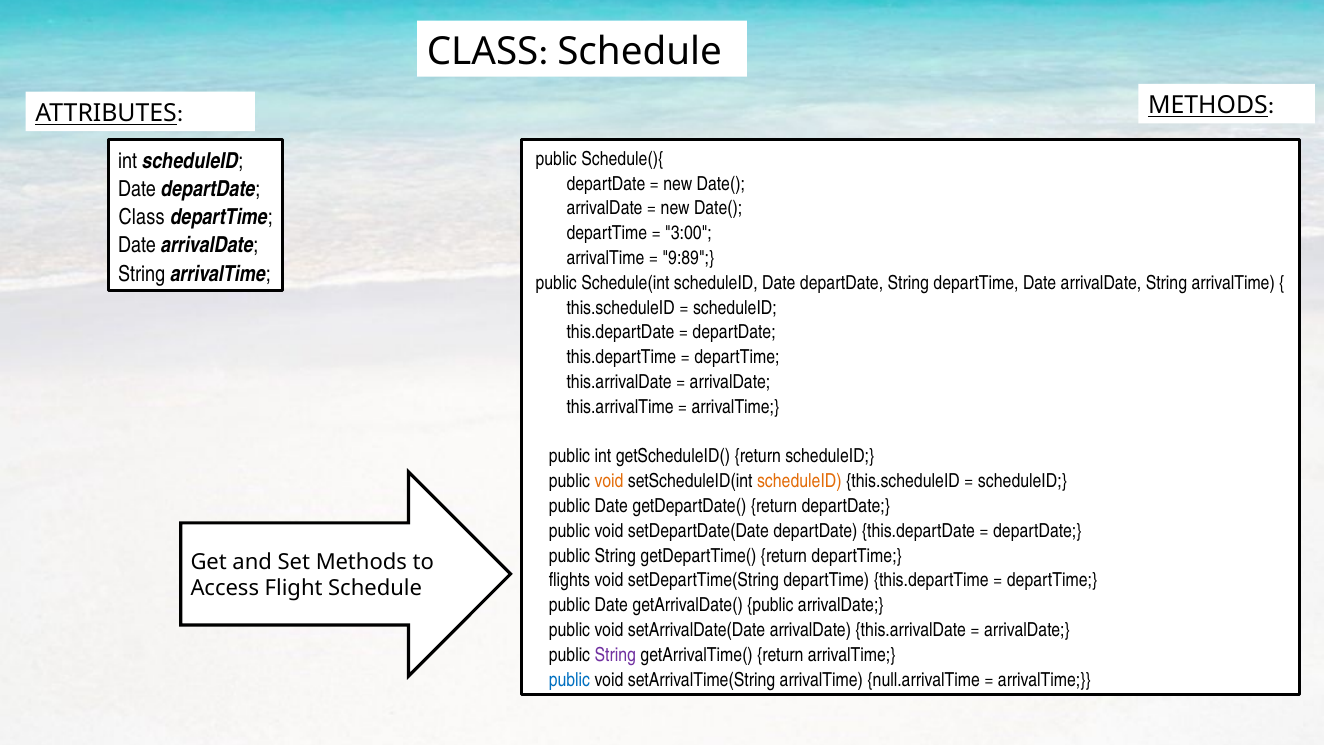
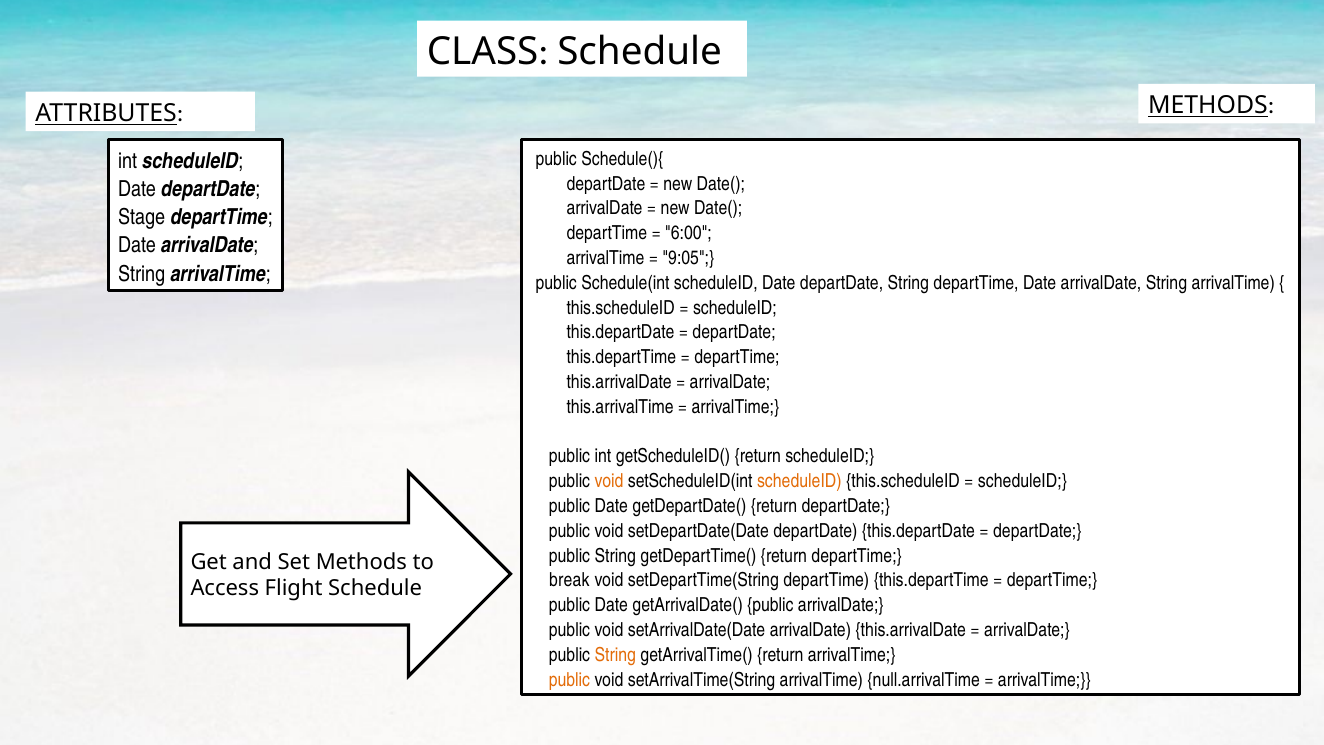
Class: Class -> Stage (142, 217)
3:00: 3:00 -> 6:00 (689, 233)
9:89: 9:89 -> 9:05 (688, 258)
flights: flights -> break (569, 580)
String colour: purple -> orange (615, 655)
public colour: blue -> orange (569, 679)
